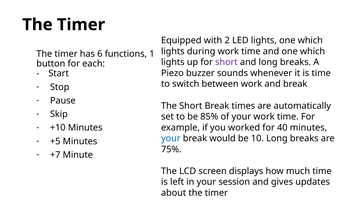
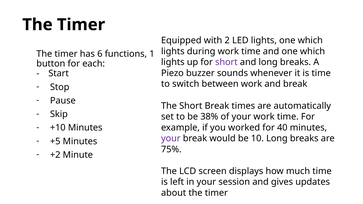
85%: 85% -> 38% (209, 117)
your colour: blue -> purple (171, 139)
+7: +7 -> +2 (55, 155)
